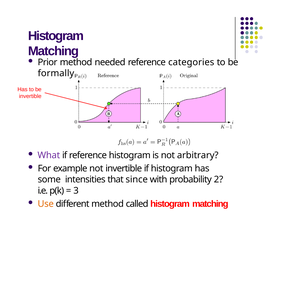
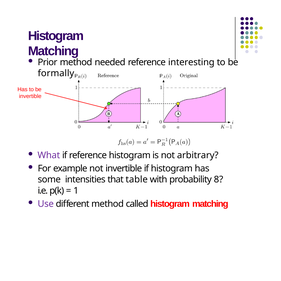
categories: categories -> interesting (191, 62)
since: since -> table (137, 180)
2: 2 -> 8 (218, 180)
3: 3 -> 1 (76, 191)
Use colour: orange -> purple (46, 204)
